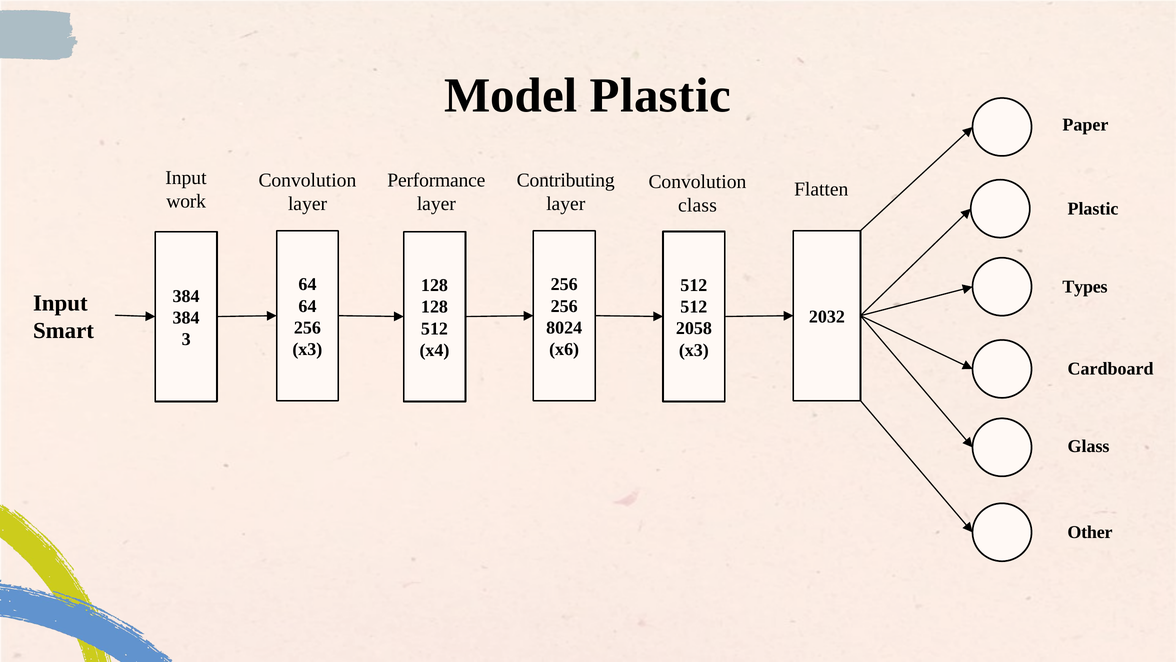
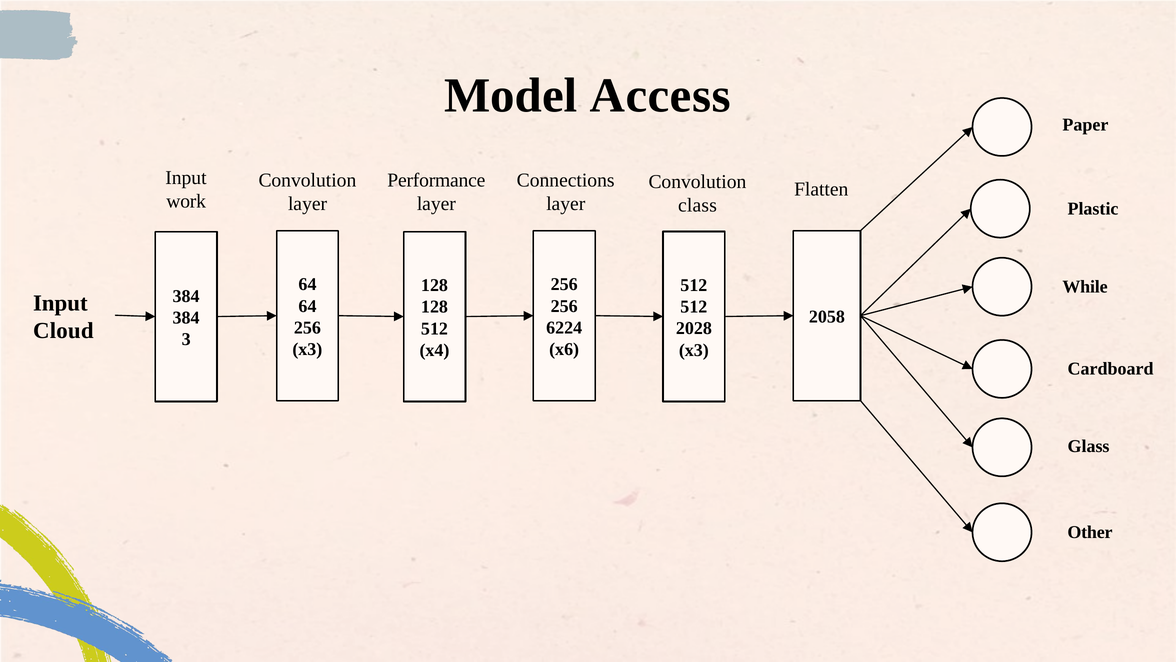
Model Plastic: Plastic -> Access (660, 96)
Contributing: Contributing -> Connections (566, 180)
Types: Types -> While (1085, 286)
2032: 2032 -> 2058 (827, 317)
8024: 8024 -> 6224 (564, 327)
Smart: Smart -> Cloud (63, 330)
2058: 2058 -> 2028 (694, 328)
